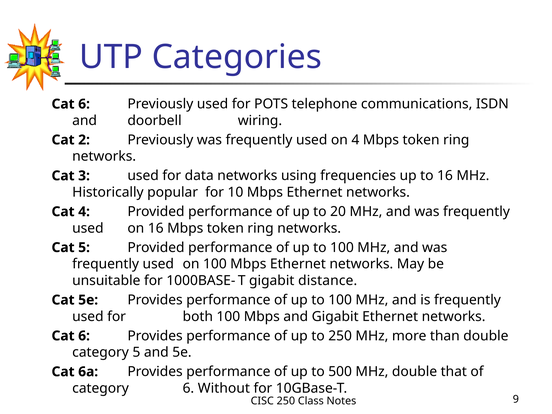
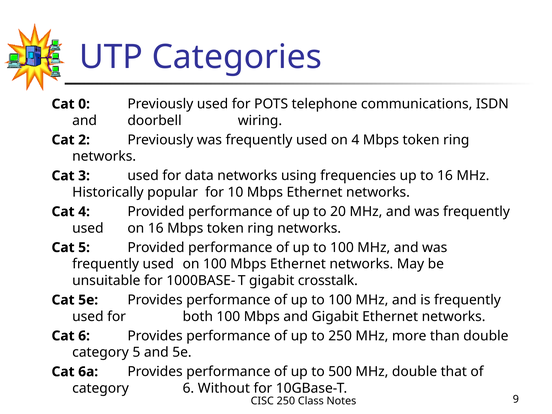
6: 6 -> 0 (84, 104)
distance: distance -> crosstalk (328, 281)
